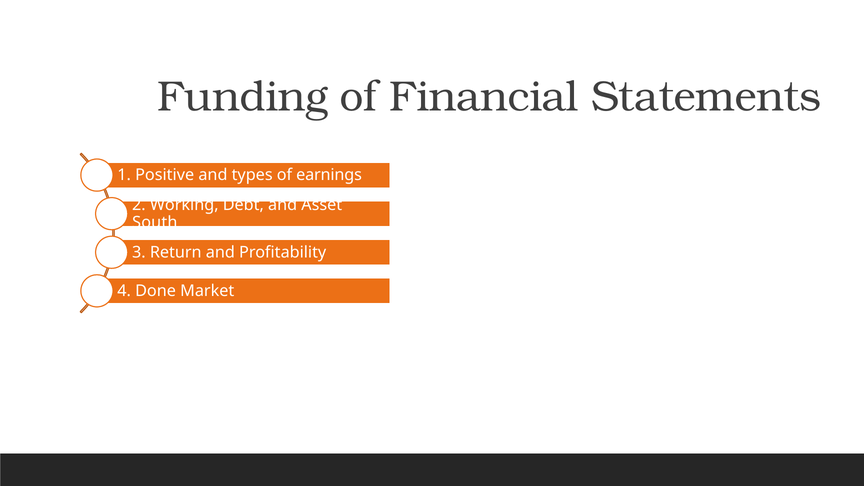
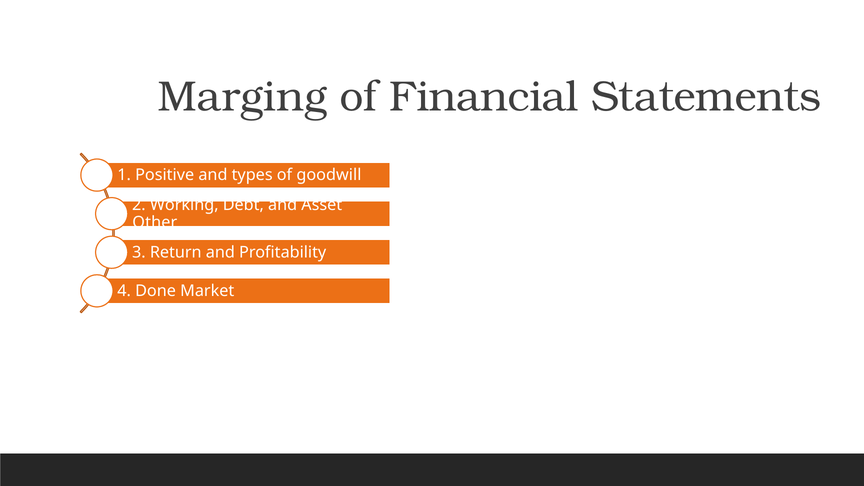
Funding: Funding -> Marging (242, 97)
earnings: earnings -> goodwill (329, 175)
South: South -> Other (155, 222)
